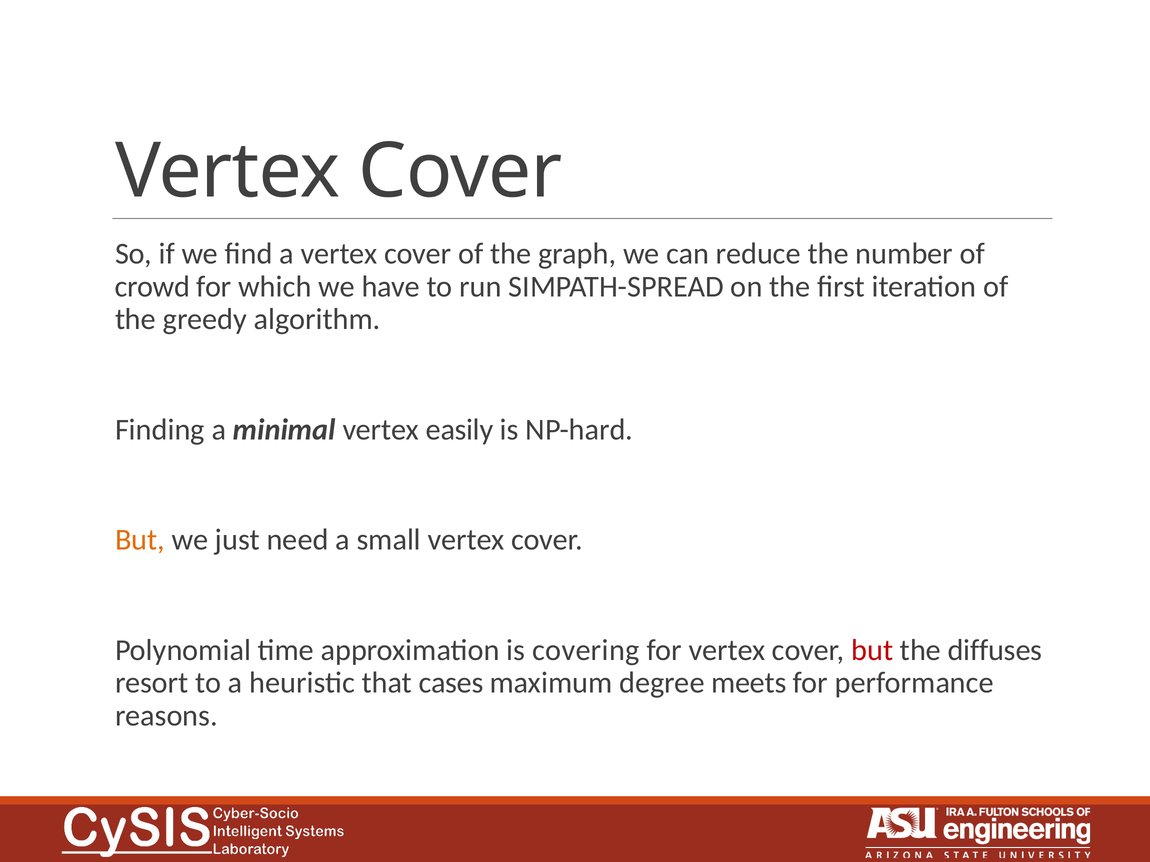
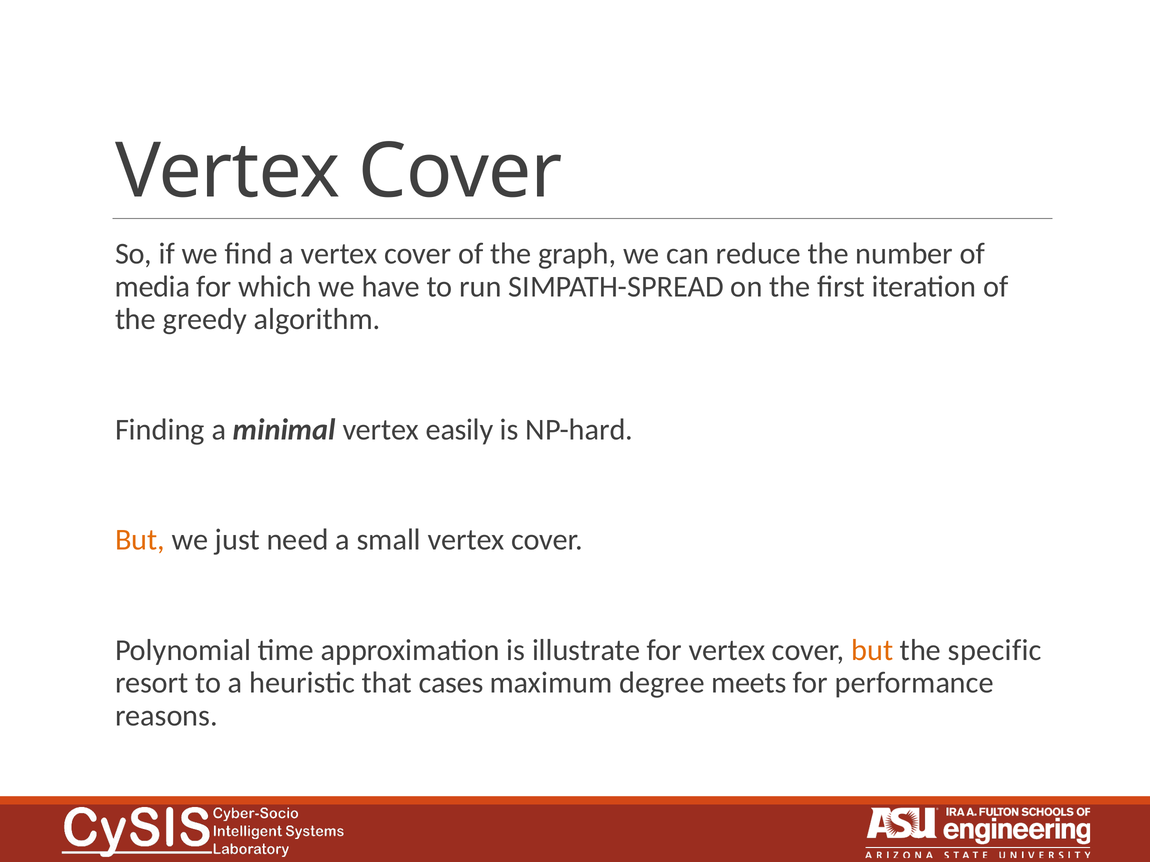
crowd: crowd -> media (152, 287)
covering: covering -> illustrate (586, 650)
but colour: red -> orange (872, 650)
diffuses: diffuses -> specific (995, 650)
